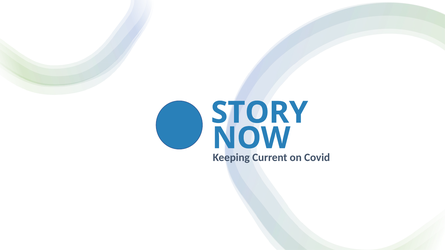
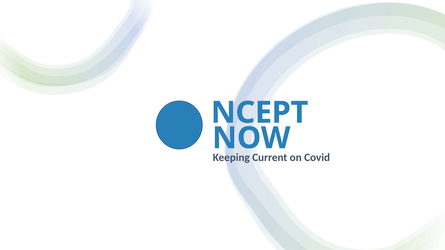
STORY: STORY -> NCEPT (260, 113)
